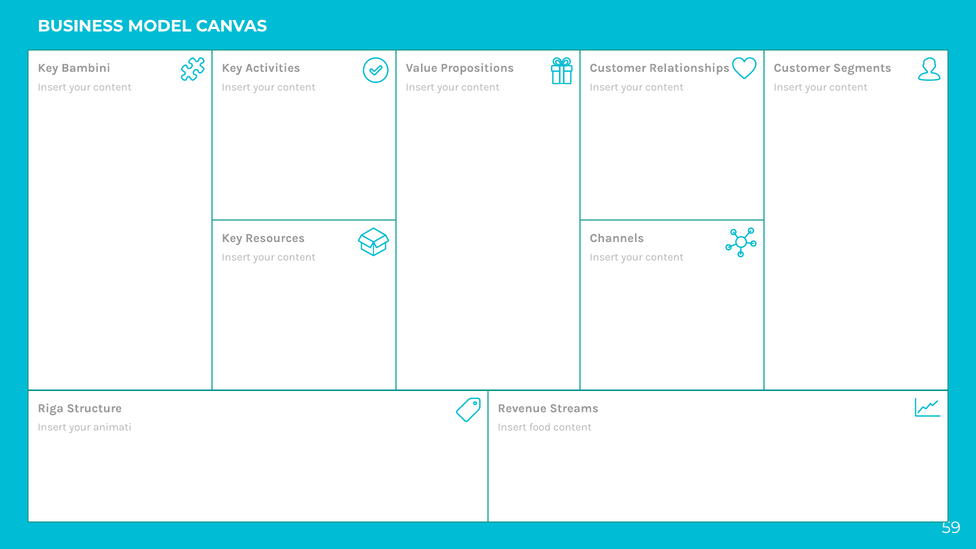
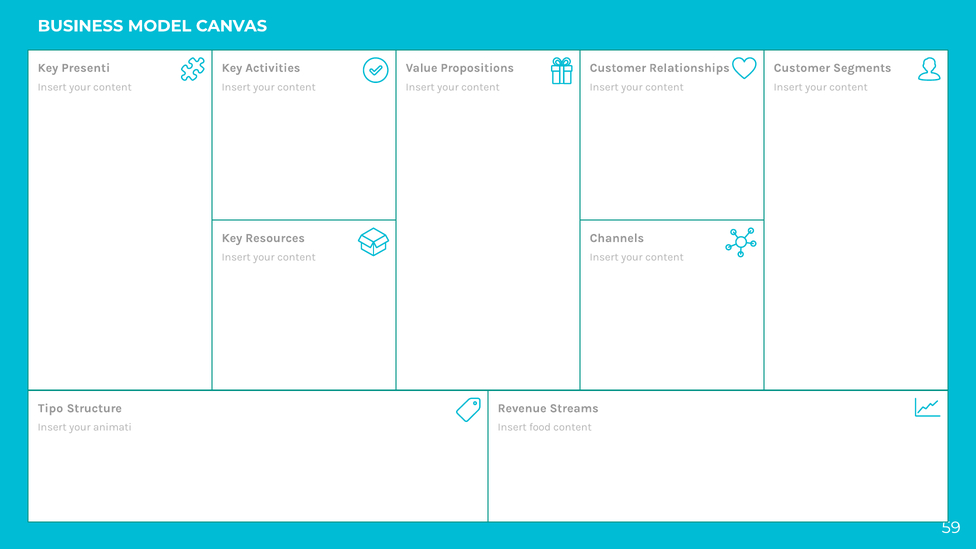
Bambini: Bambini -> Presenti (86, 68)
Riga: Riga -> Tipo (51, 408)
